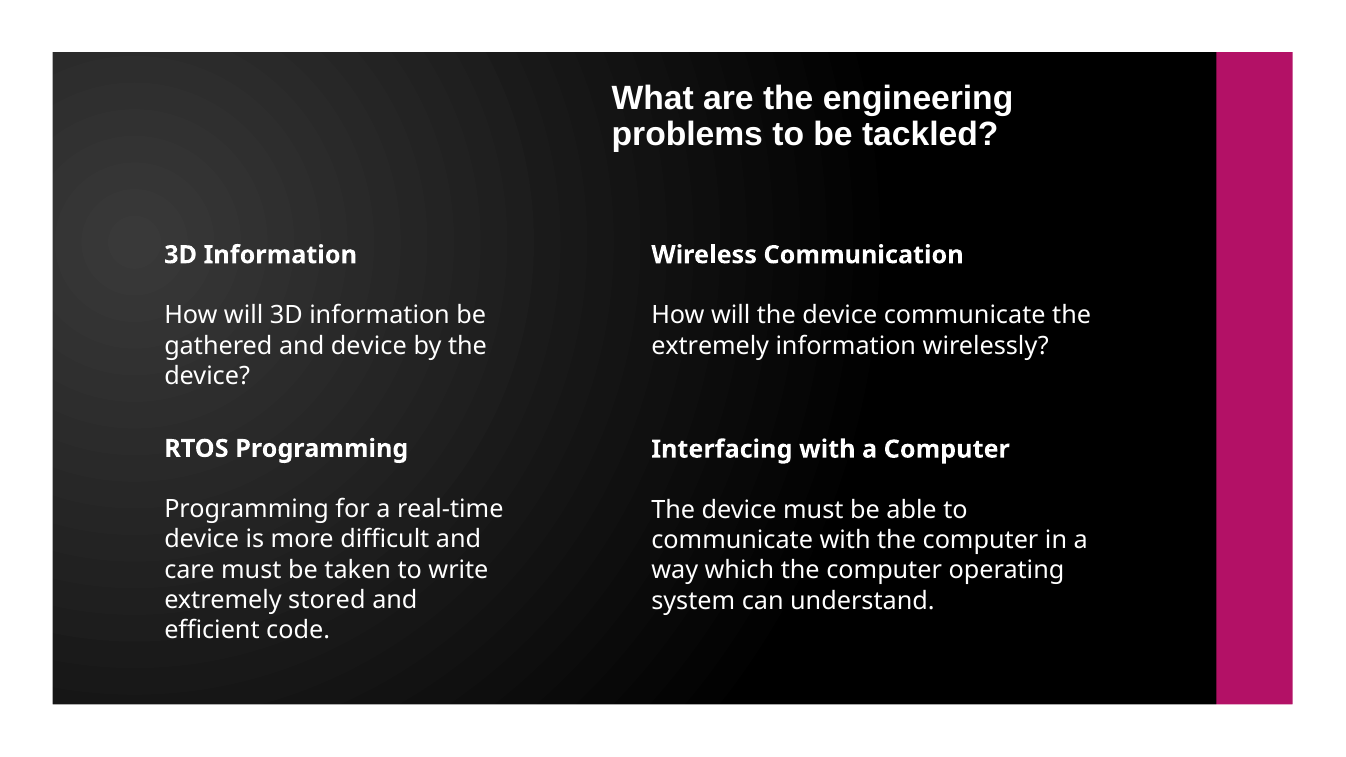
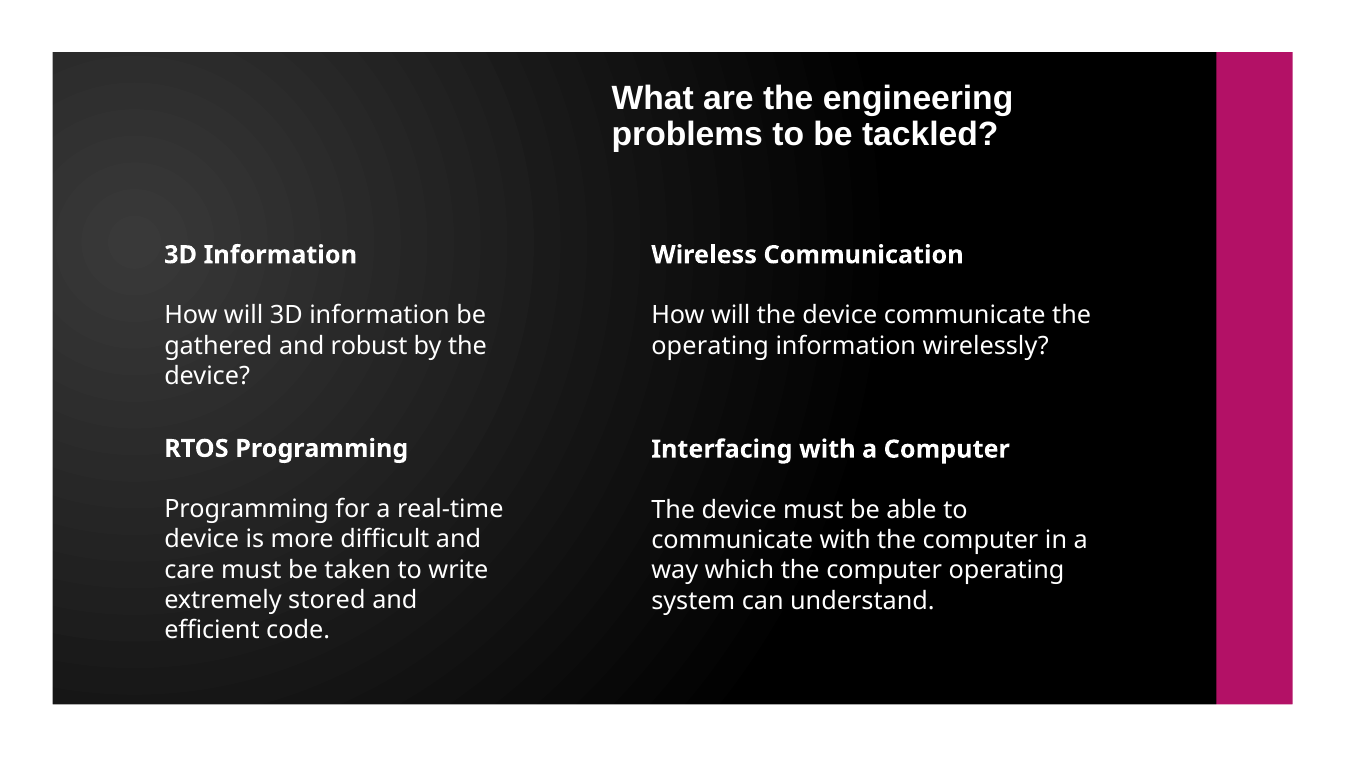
and device: device -> robust (369, 346)
extremely: extremely -> operating (710, 346)
